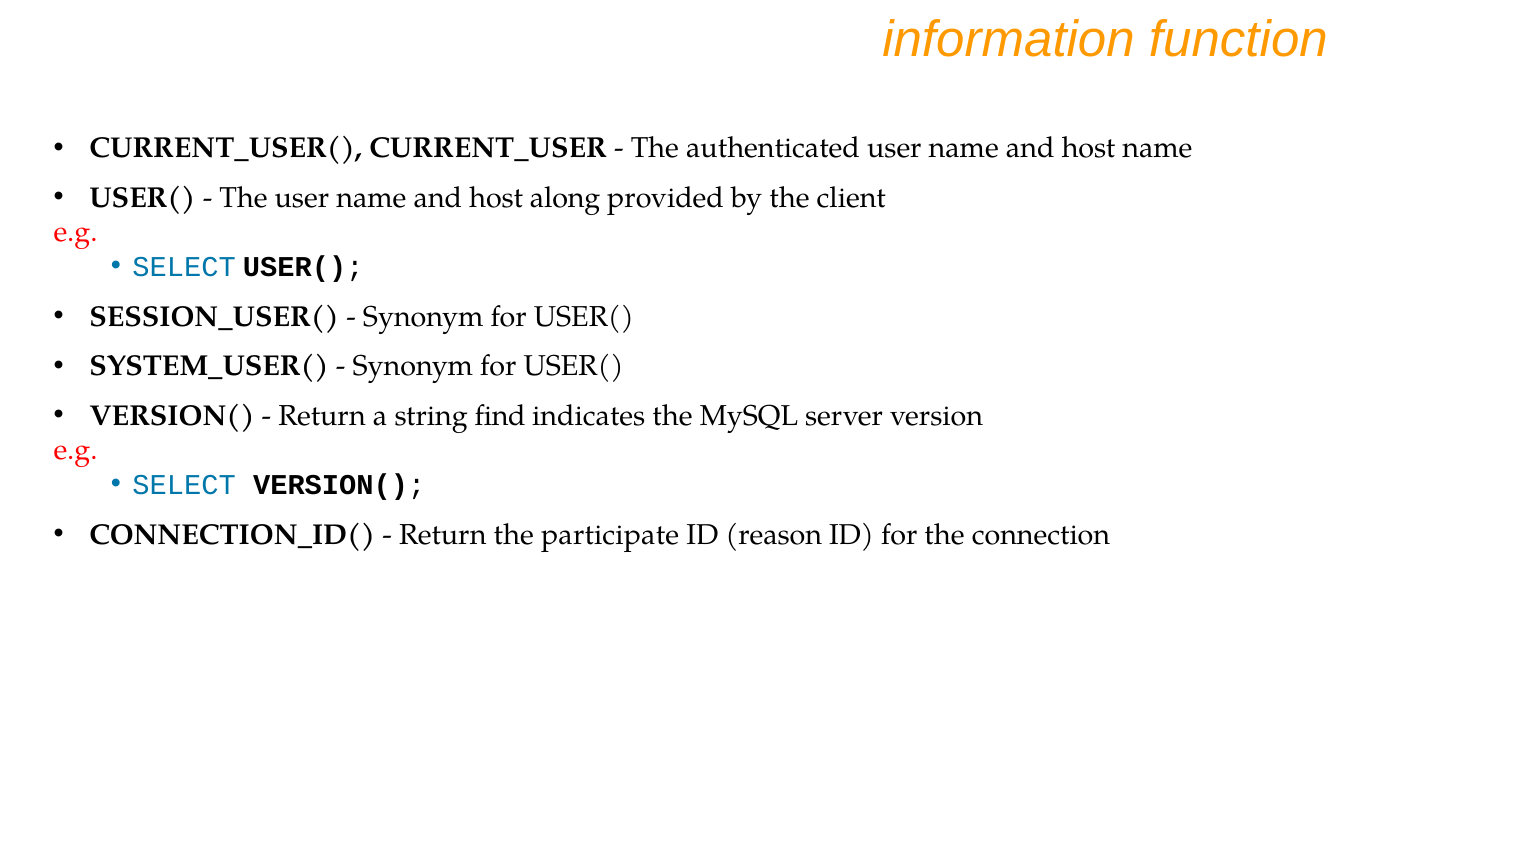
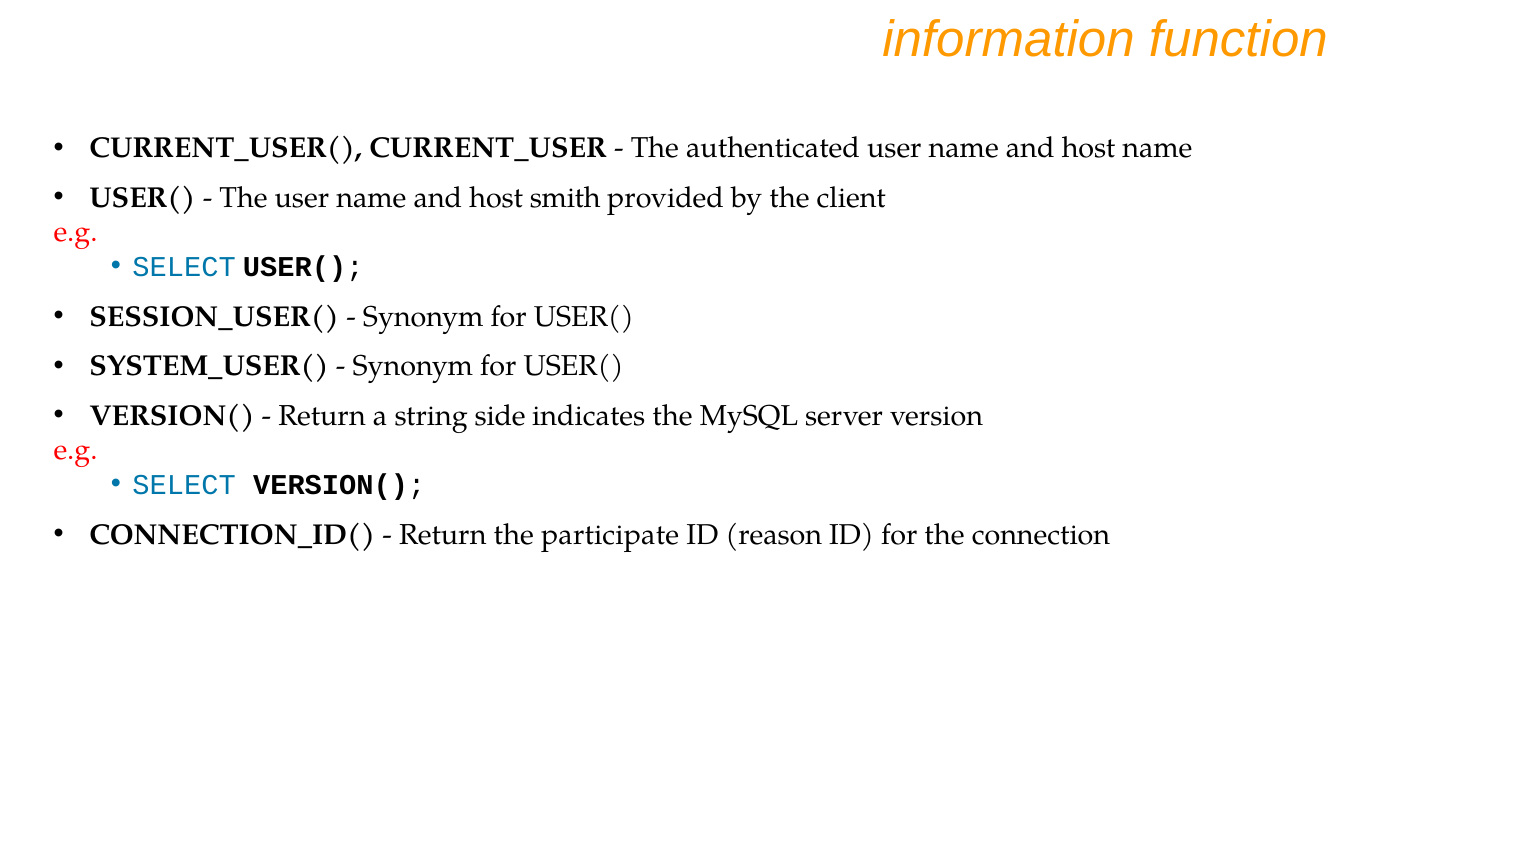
along: along -> smith (565, 198)
find: find -> side (500, 416)
